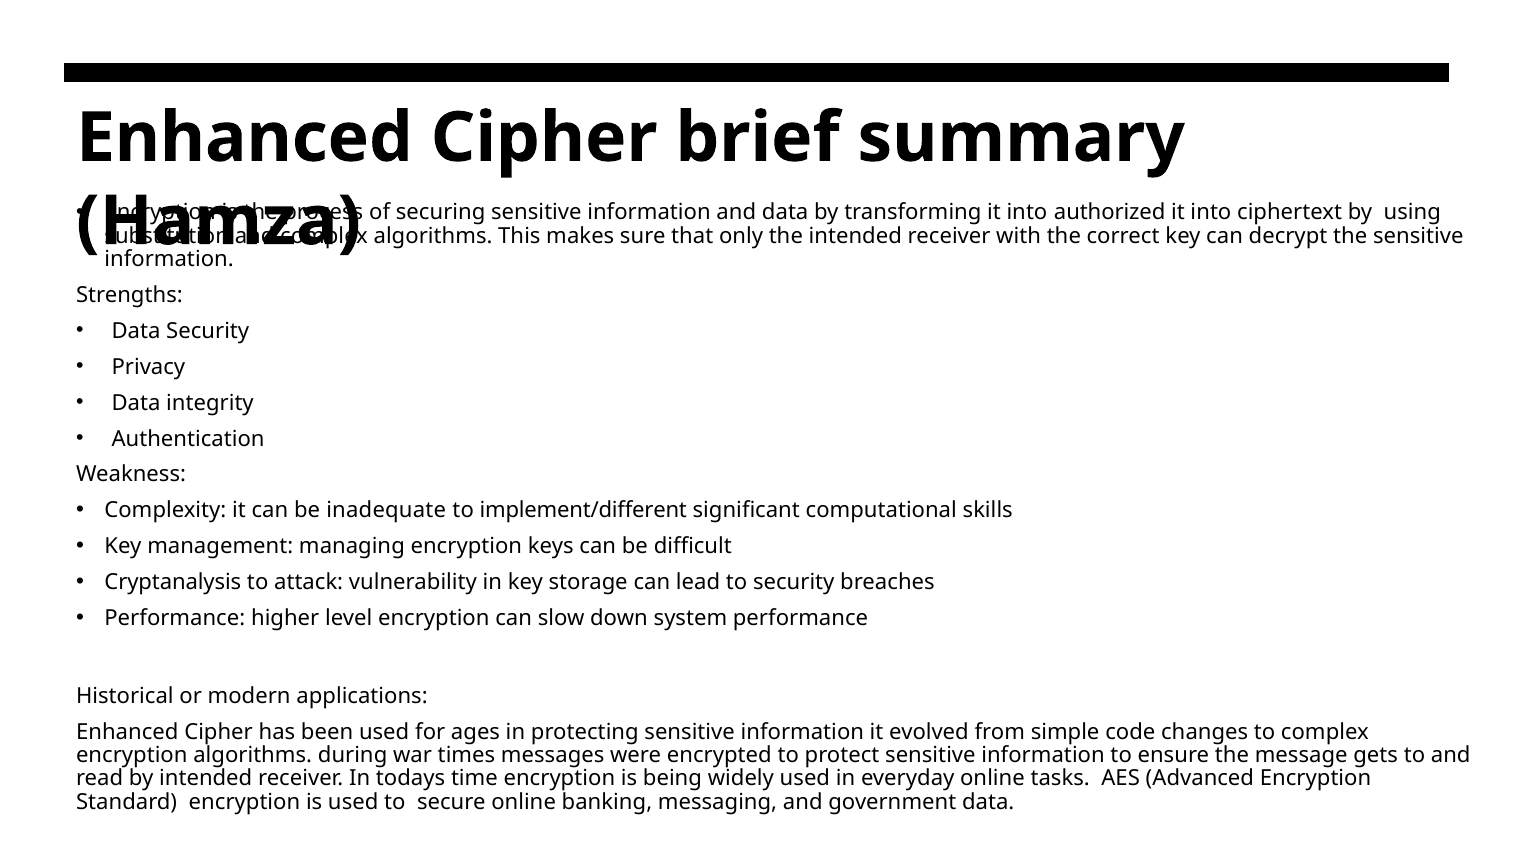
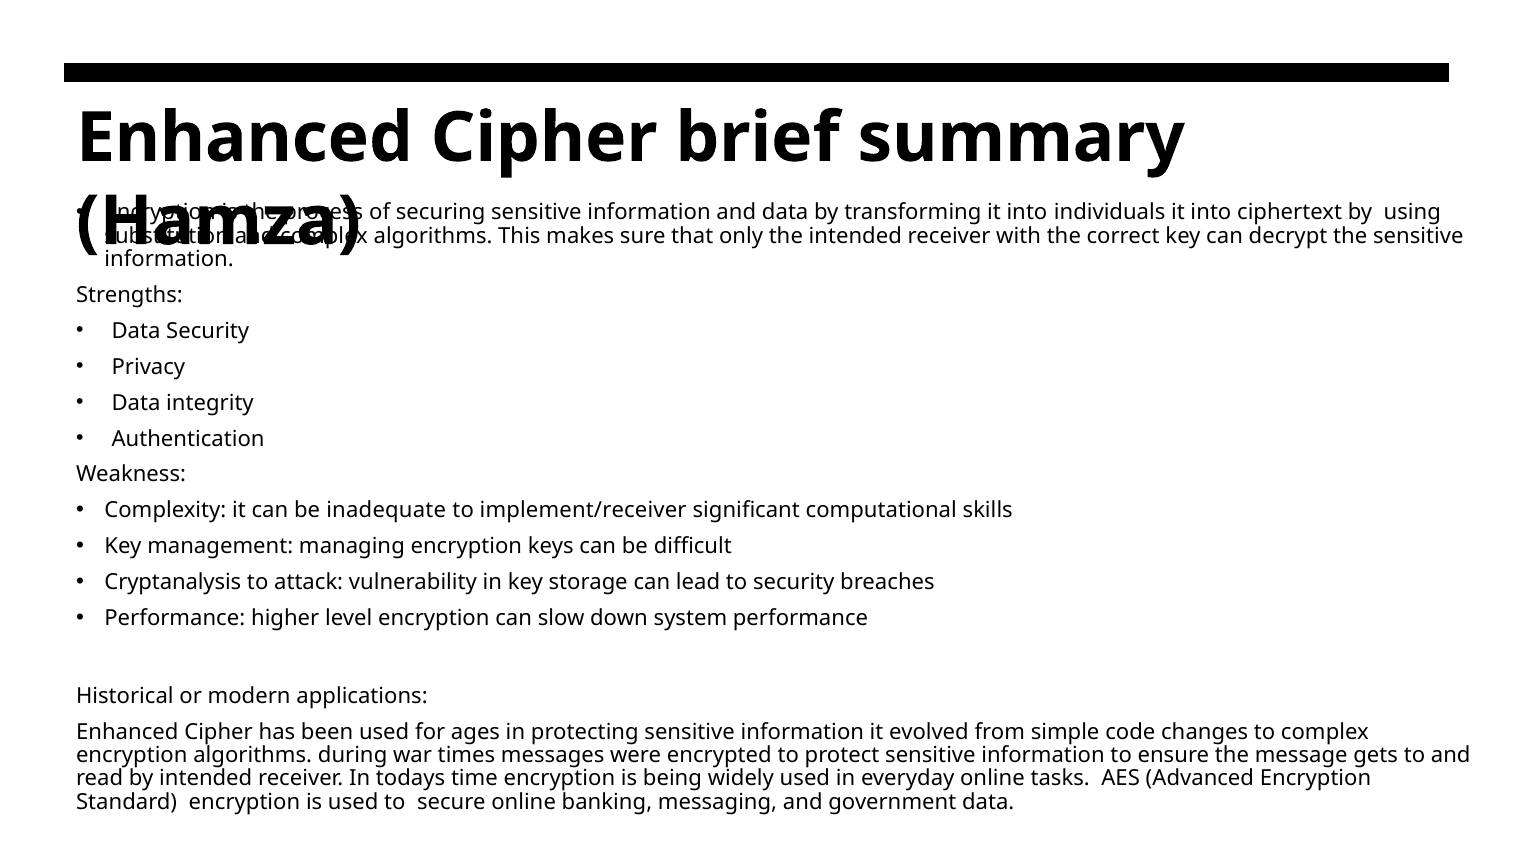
authorized: authorized -> individuals (1110, 212)
implement/different: implement/different -> implement/receiver (583, 510)
